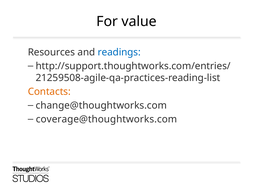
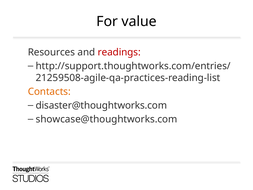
readings colour: blue -> red (119, 52)
change@thoughtworks.com: change@thoughtworks.com -> disaster@thoughtworks.com (101, 105)
coverage@thoughtworks.com: coverage@thoughtworks.com -> showcase@thoughtworks.com (107, 119)
